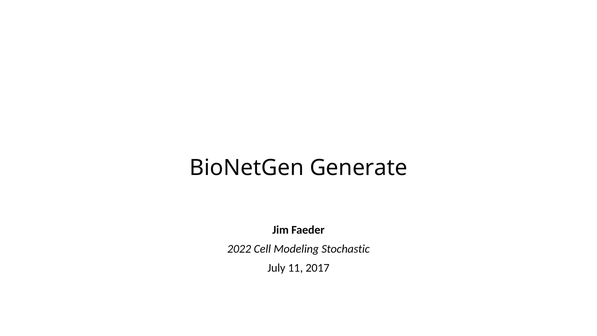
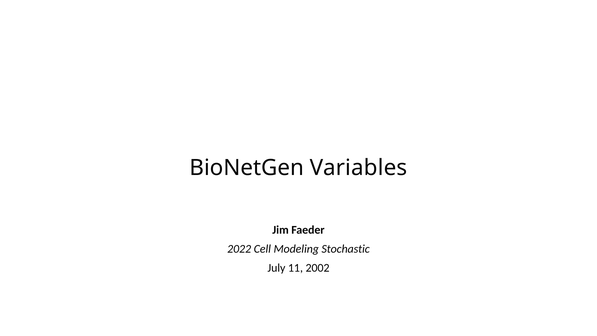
Generate: Generate -> Variables (358, 168)
2017: 2017 -> 2002 (318, 268)
